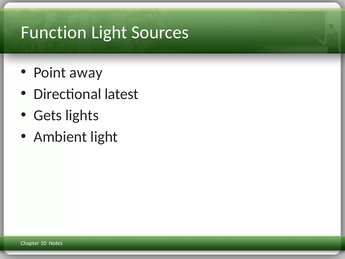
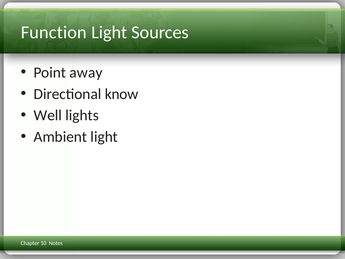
latest: latest -> know (122, 94)
Gets: Gets -> Well (48, 115)
